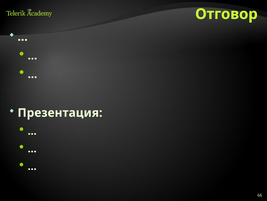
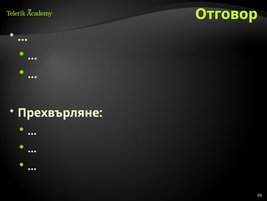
Презентация: Презентация -> Прехвърляне (60, 112)
